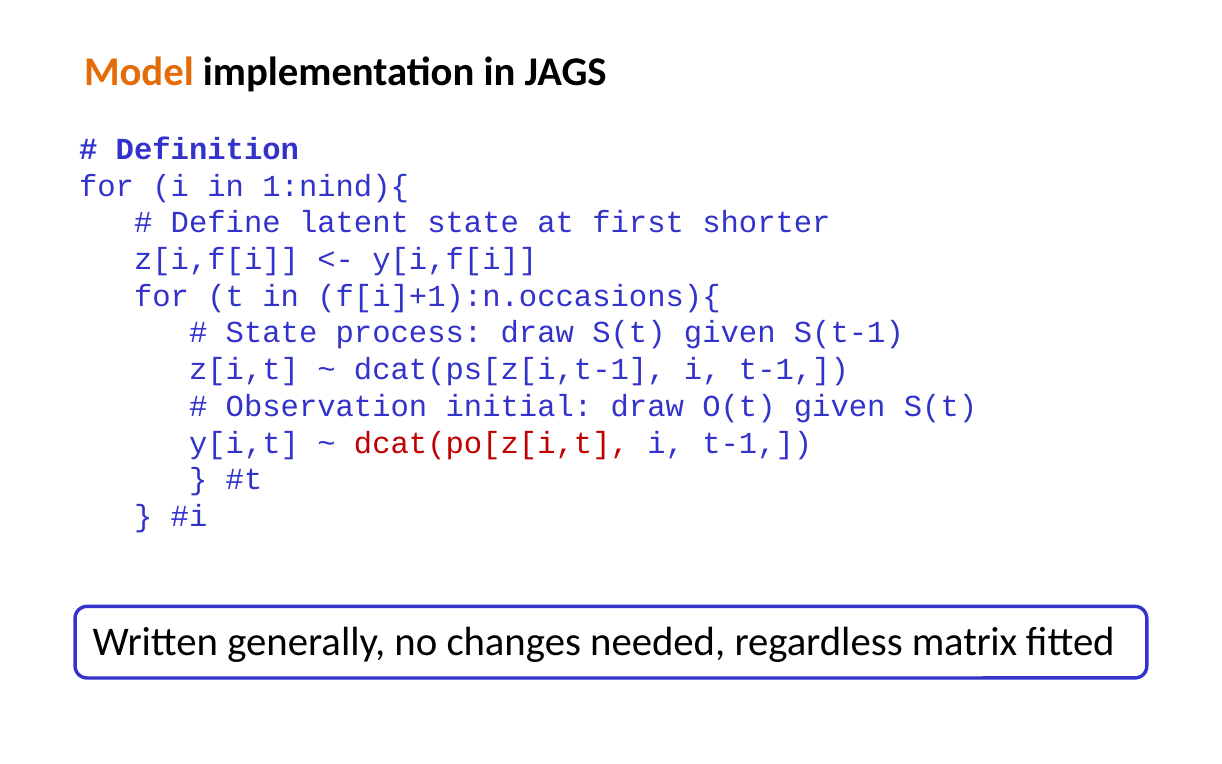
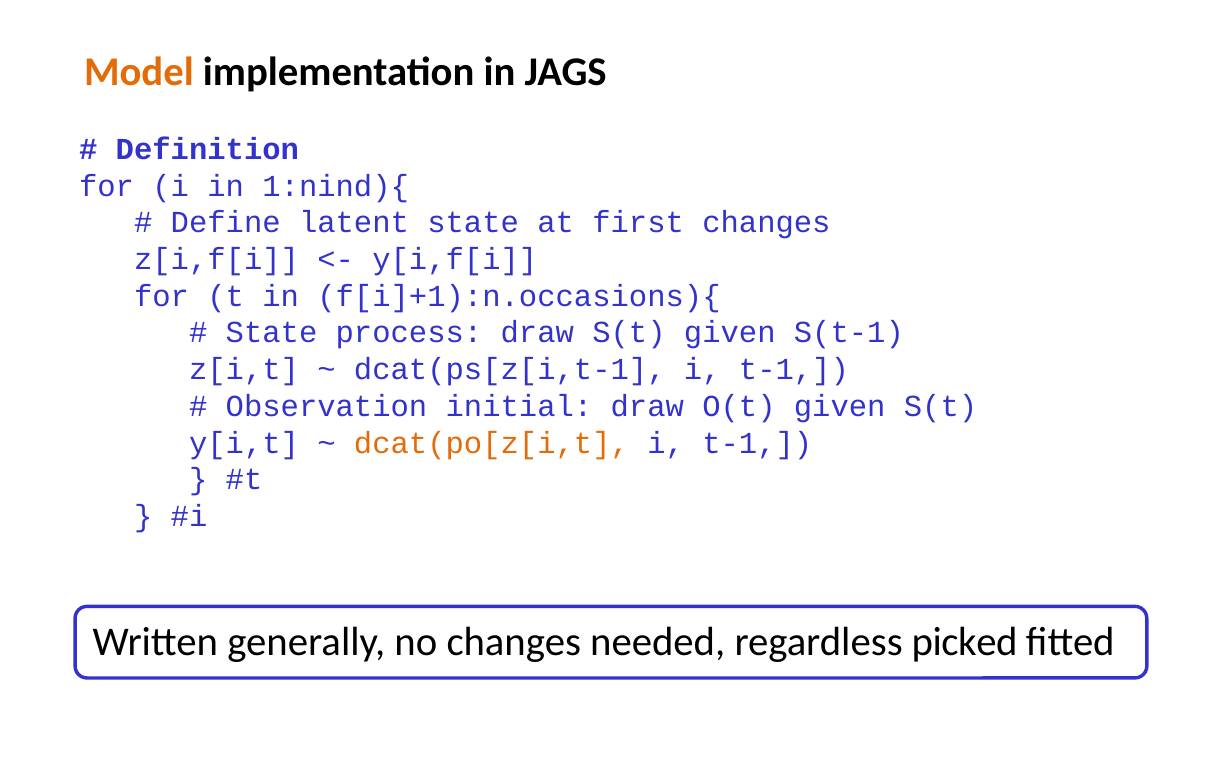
first shorter: shorter -> changes (766, 223)
dcat(po[z[i,t colour: red -> orange (491, 443)
matrix: matrix -> picked (965, 642)
